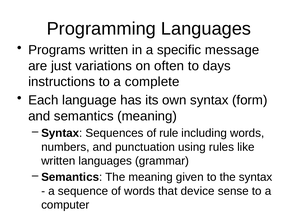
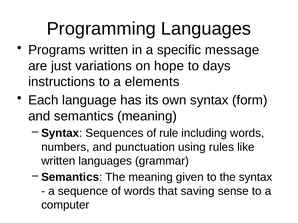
often: often -> hope (169, 66)
complete: complete -> elements (152, 82)
device: device -> saving (198, 191)
